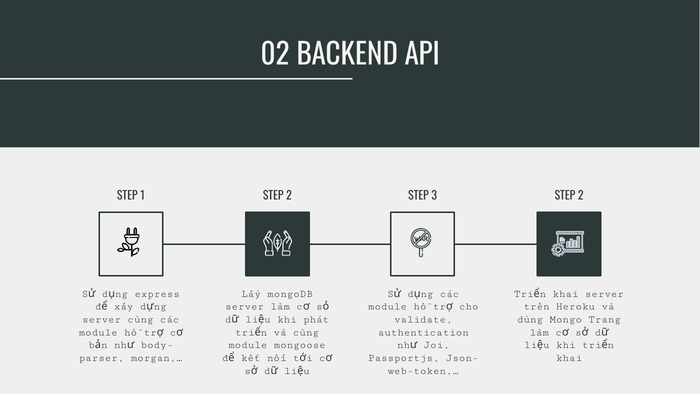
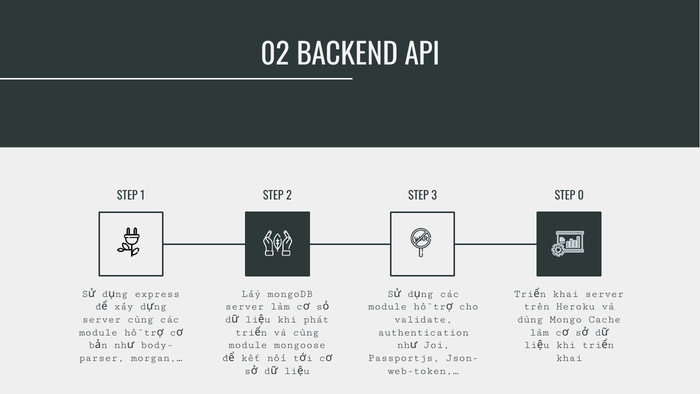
2 STEP 2: 2 -> 0 (581, 196)
Trang: Trang -> Cache (605, 319)
